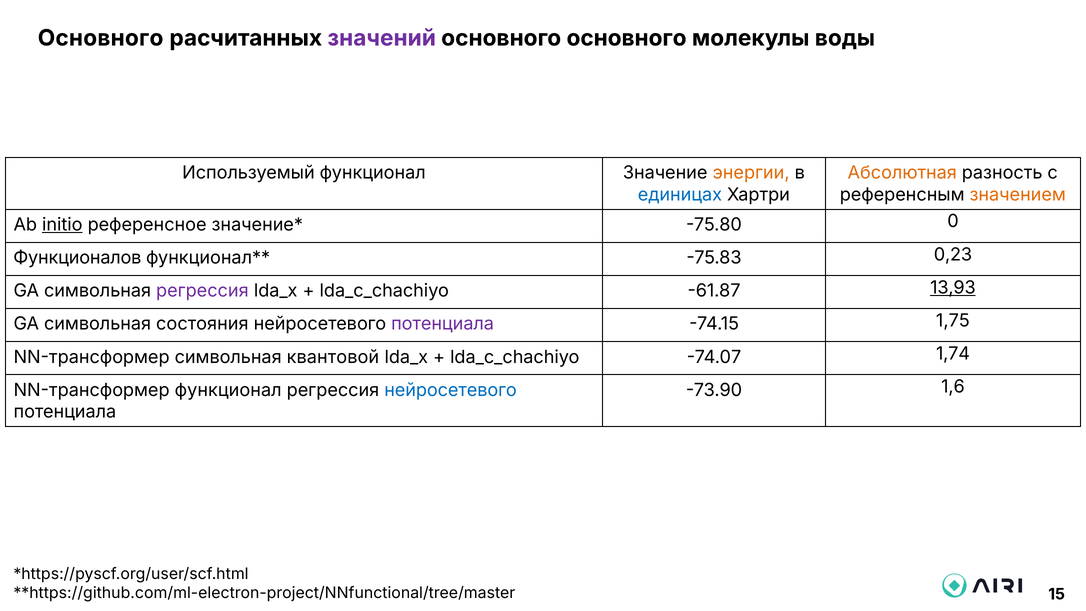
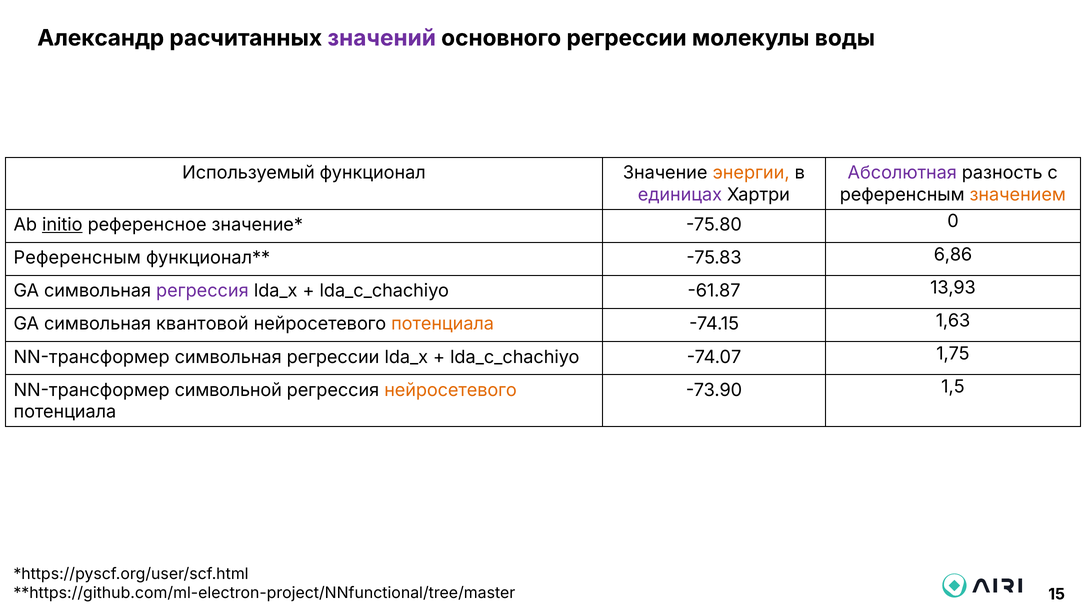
Основного: Основного -> Александр (101, 38)
основного основного: основного -> регрессии (627, 38)
Абсолютная colour: orange -> purple (902, 173)
единицах colour: blue -> purple (680, 195)
Функционалов: Функционалов -> Референсным (77, 258)
0,23: 0,23 -> 6,86 (953, 254)
13,93 underline: present -> none (953, 288)
состояния: состояния -> квантовой (202, 324)
потенциала colour: purple -> orange (443, 324)
1,75: 1,75 -> 1,63 (953, 321)
символьная квантовой: квантовой -> регрессии (333, 357)
1,74: 1,74 -> 1,75 (953, 354)
NN-трансформер функционал: функционал -> символьной (228, 390)
нейросетевого colour: blue -> orange (451, 390)
1,6: 1,6 -> 1,5 (953, 387)
